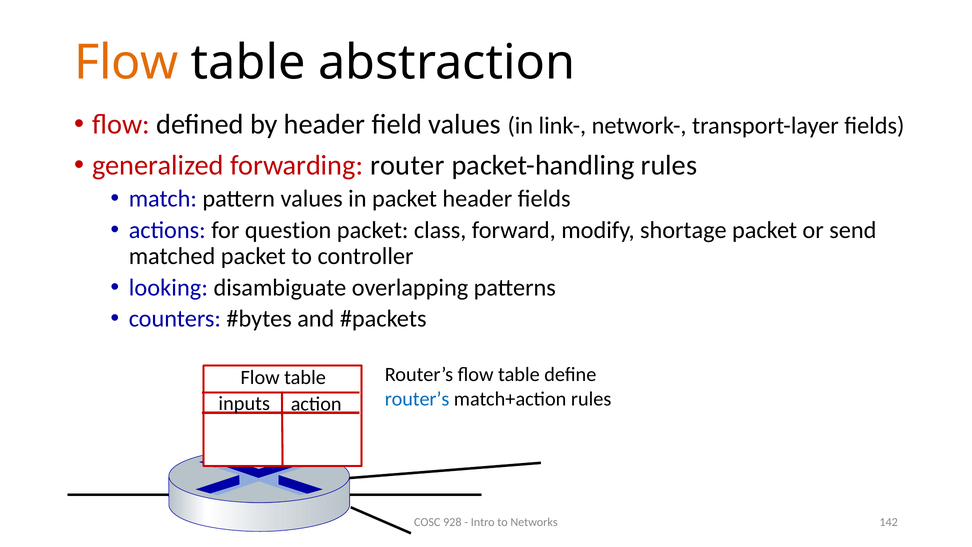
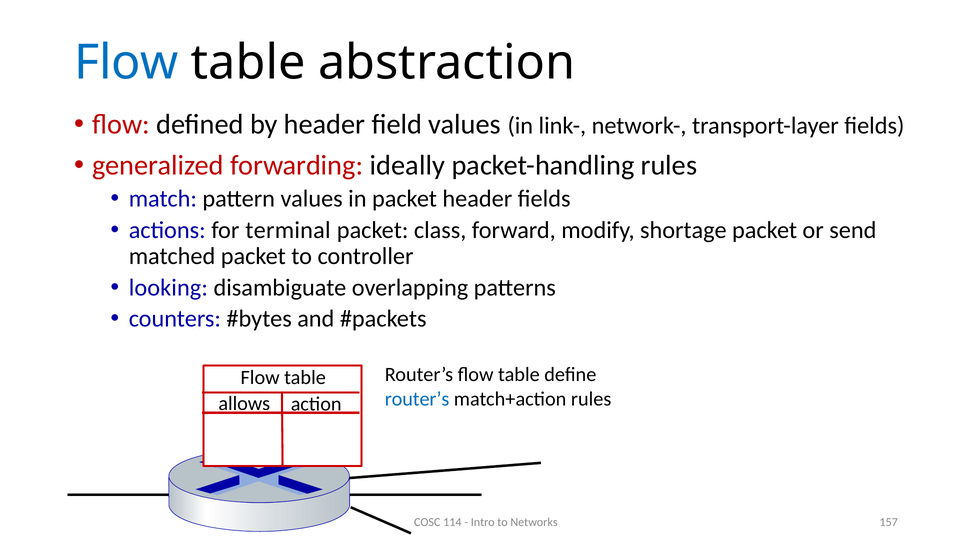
Flow colour: orange -> blue (126, 63)
router: router -> ideally (407, 165)
question: question -> terminal (288, 230)
inputs: inputs -> allows (244, 403)
928: 928 -> 114 (452, 522)
142: 142 -> 157 (889, 522)
